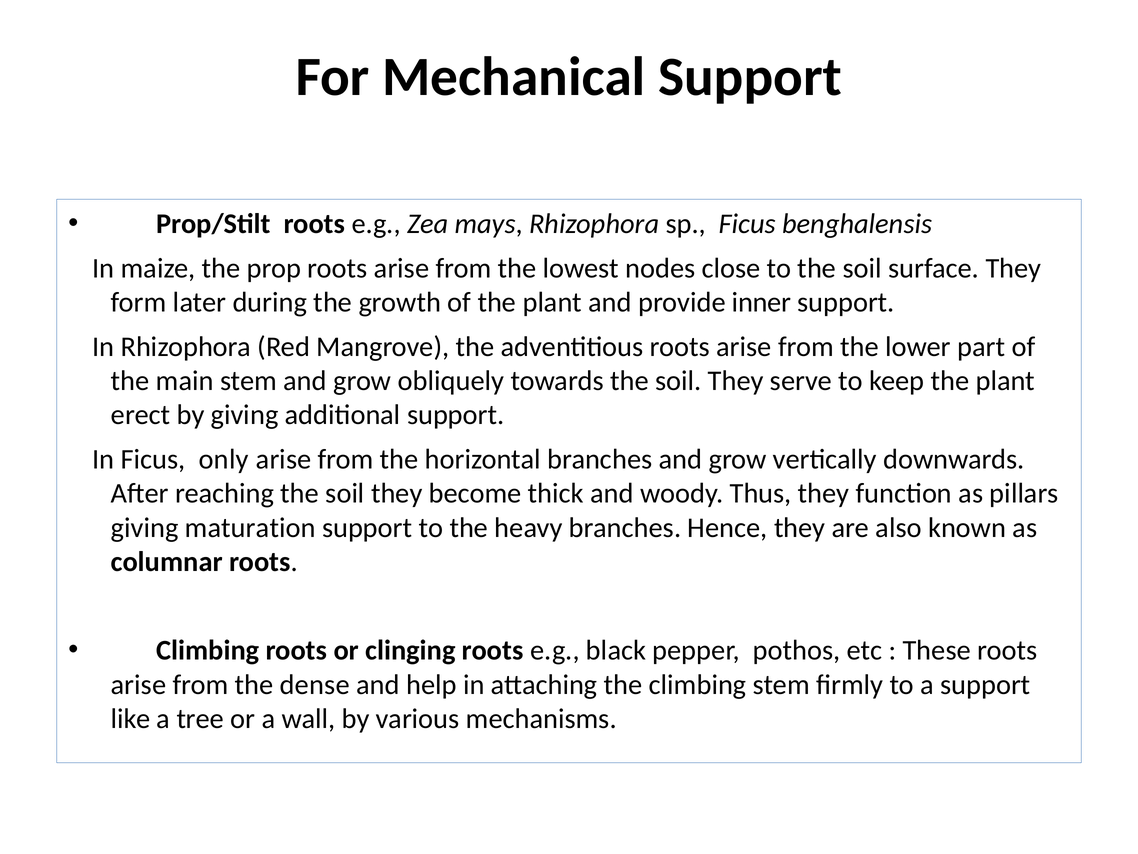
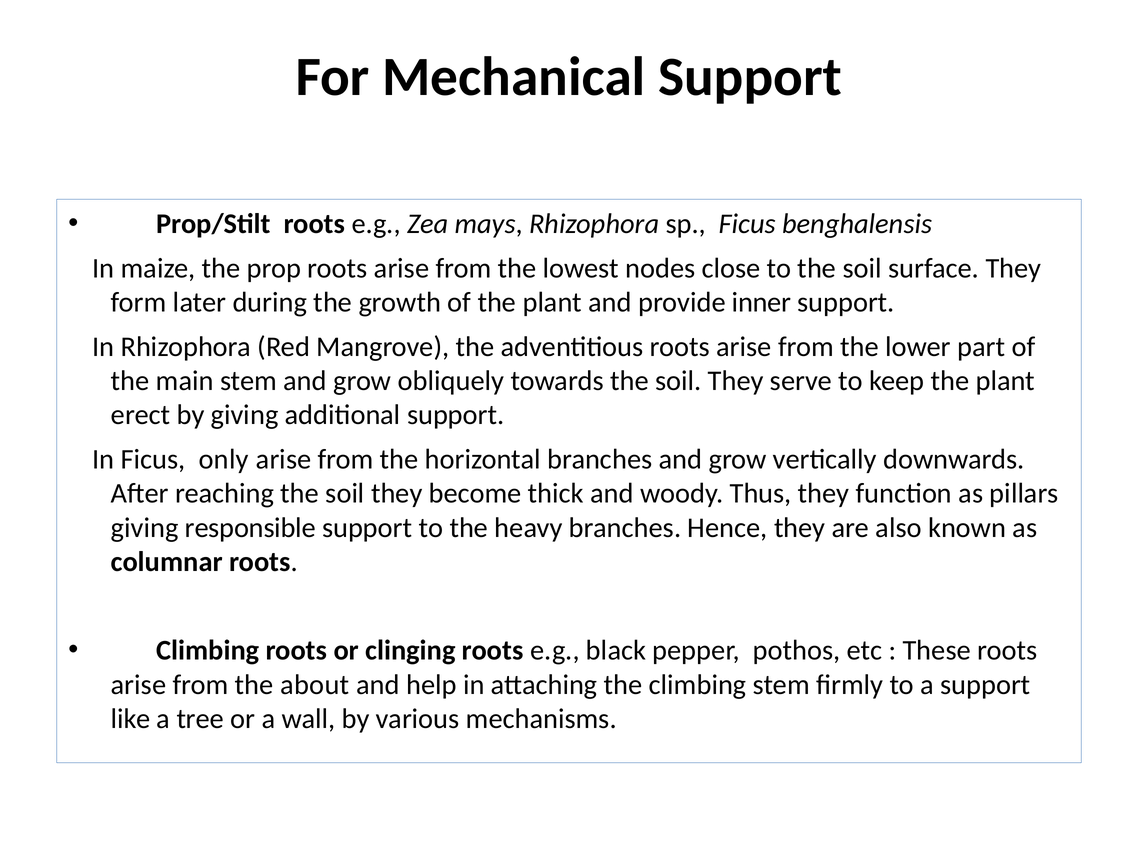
maturation: maturation -> responsible (250, 527)
dense: dense -> about (315, 684)
